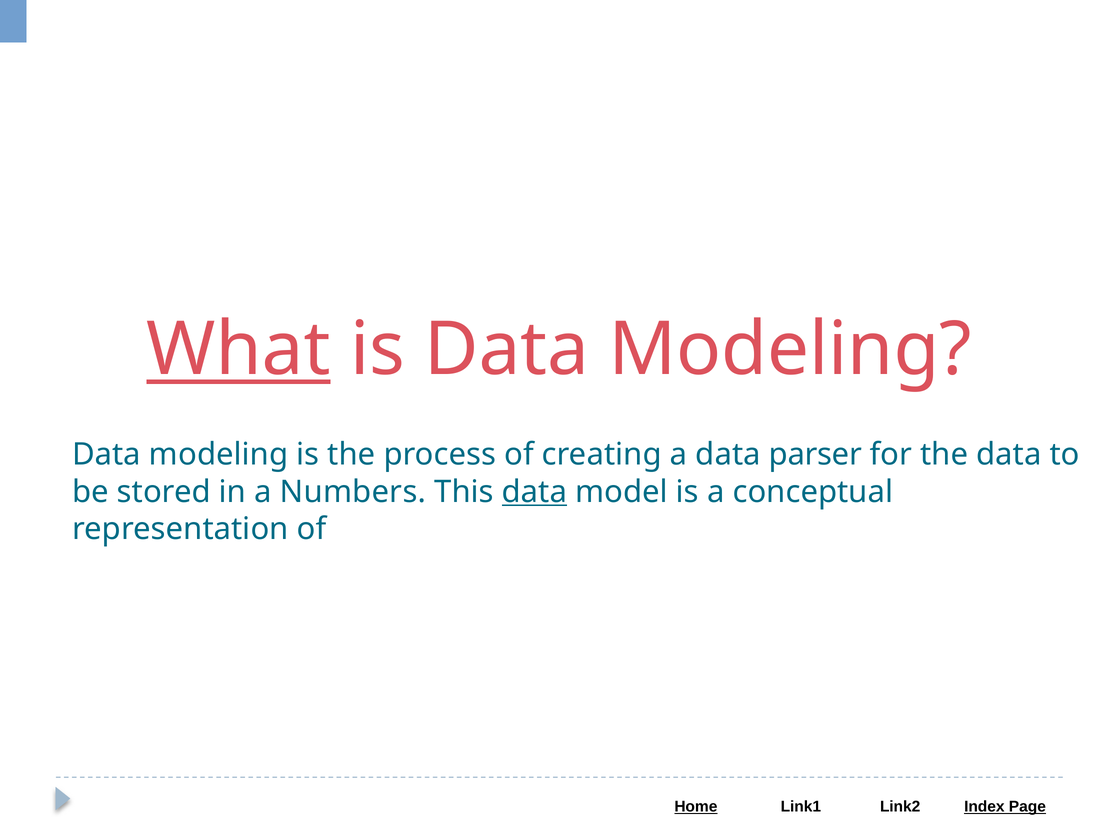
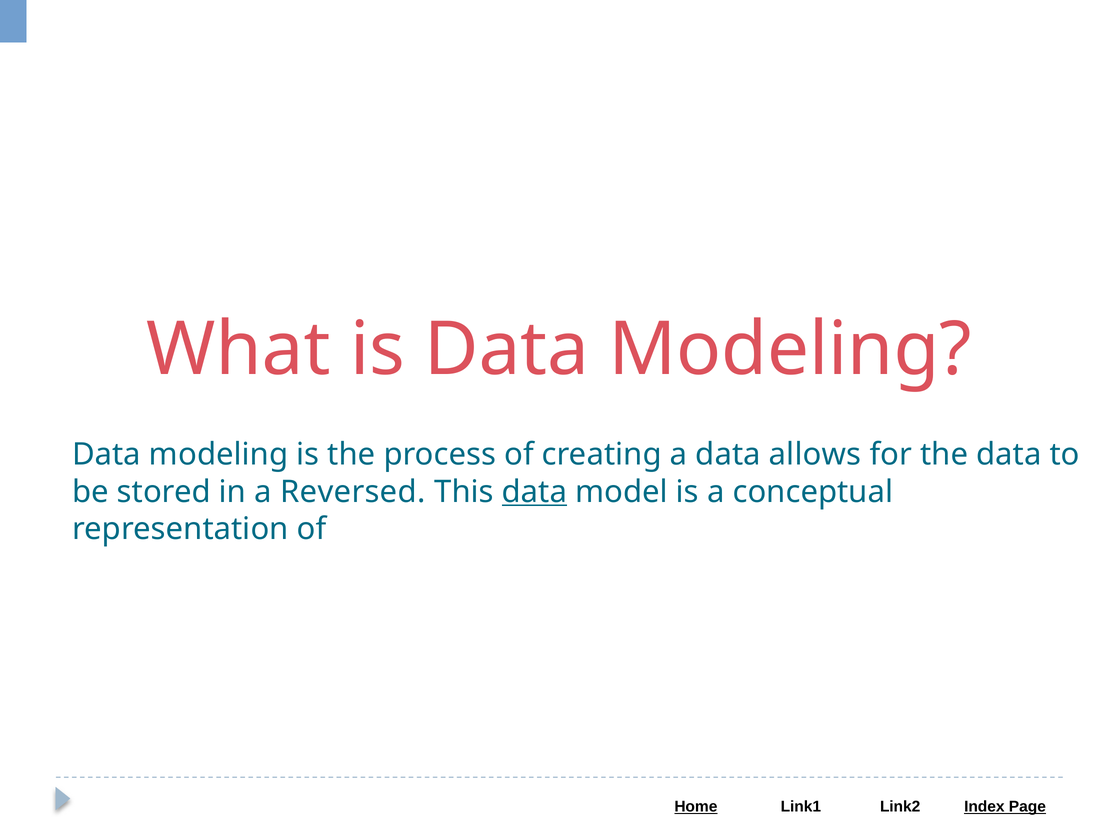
What underline: present -> none (239, 350)
parser: parser -> allows (815, 455)
Numbers: Numbers -> Reversed (353, 492)
